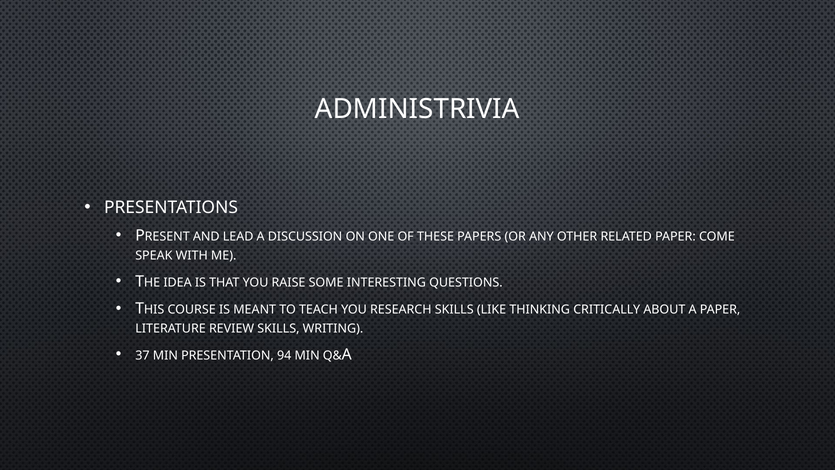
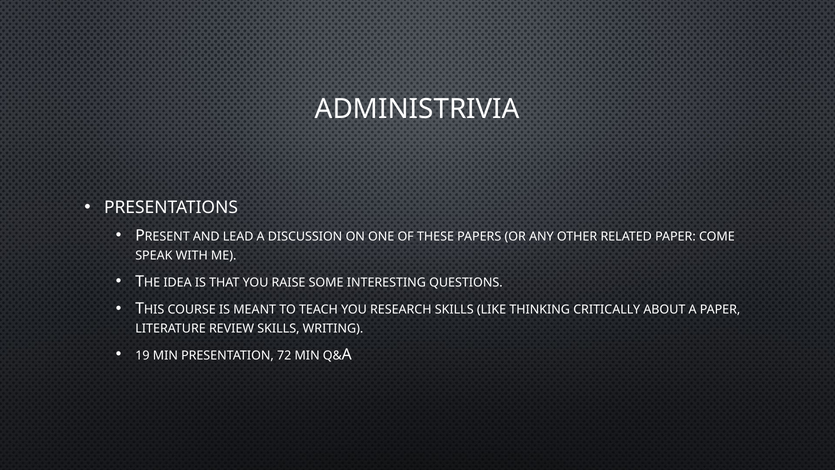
37: 37 -> 19 (142, 355)
94: 94 -> 72 (284, 355)
